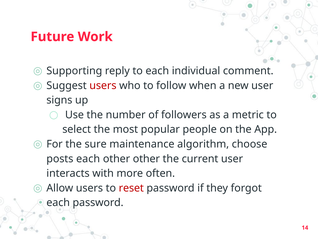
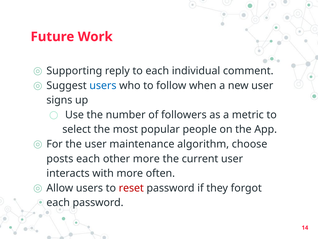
users colour: red -> blue (103, 85)
the sure: sure -> user (96, 144)
other other: other -> more (146, 158)
